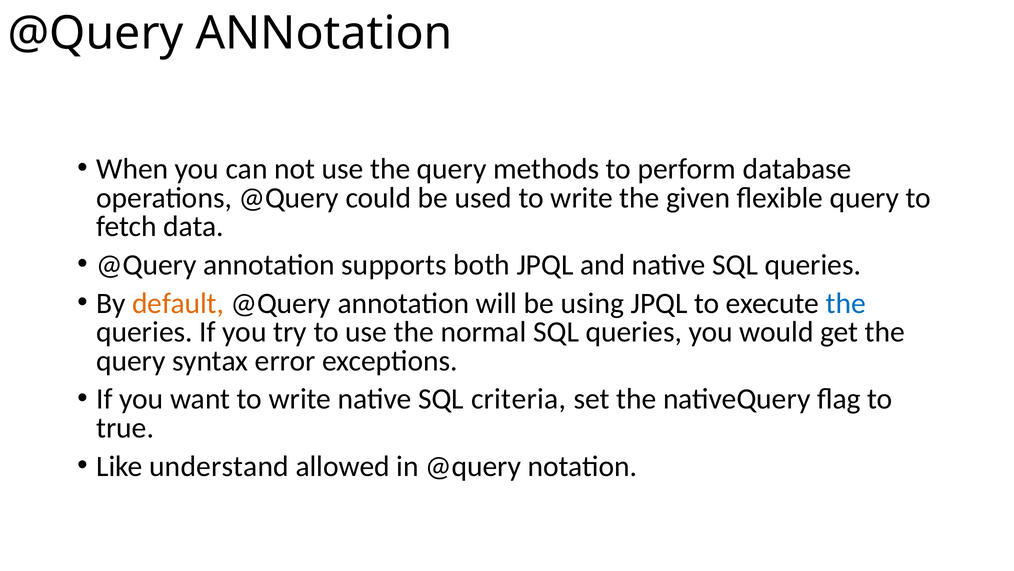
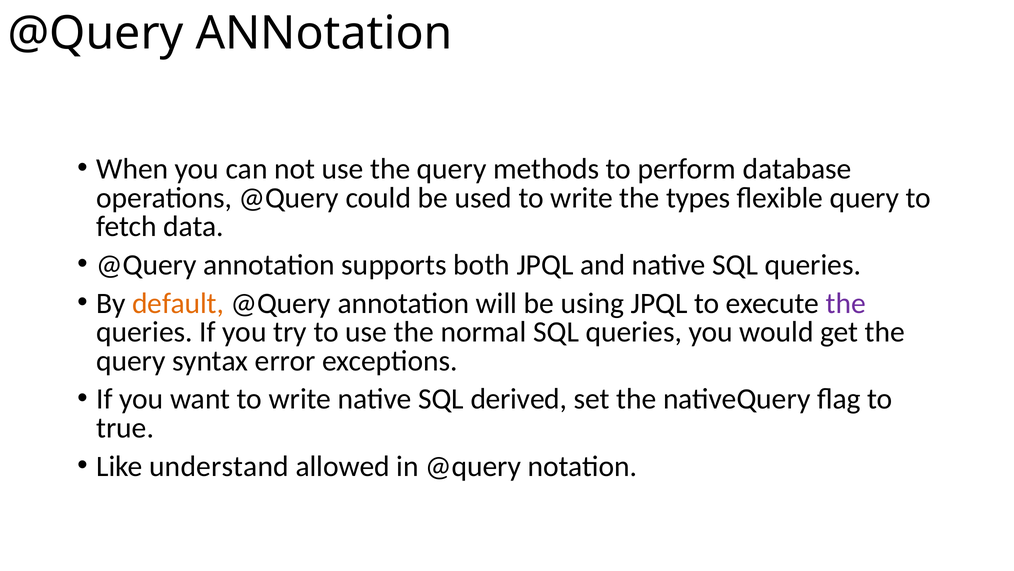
given: given -> types (698, 198)
the colour: blue -> purple (846, 303)
criteria: criteria -> derived (519, 399)
